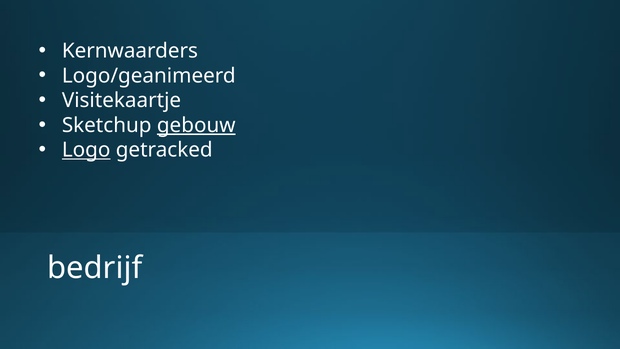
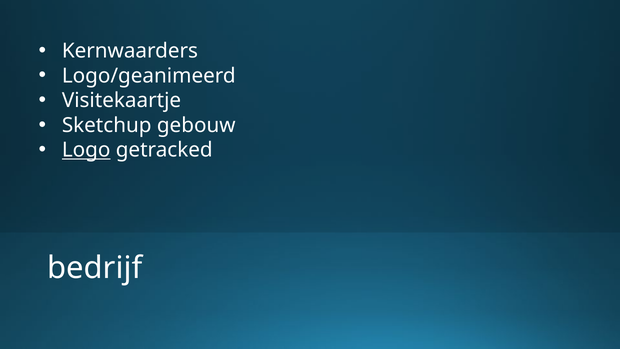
gebouw underline: present -> none (196, 125)
